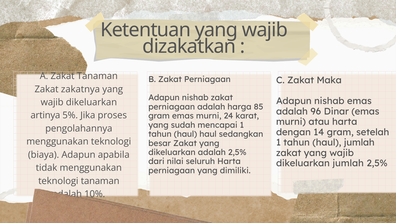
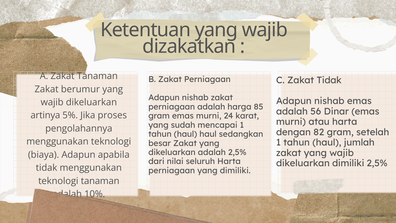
Zakat Maka: Maka -> Tidak (329, 80)
zakatnya: zakatnya -> berumur (80, 89)
96: 96 -> 56 (316, 111)
14: 14 -> 82 (319, 132)
dikeluarkan jumlah: jumlah -> dimiliki (348, 163)
